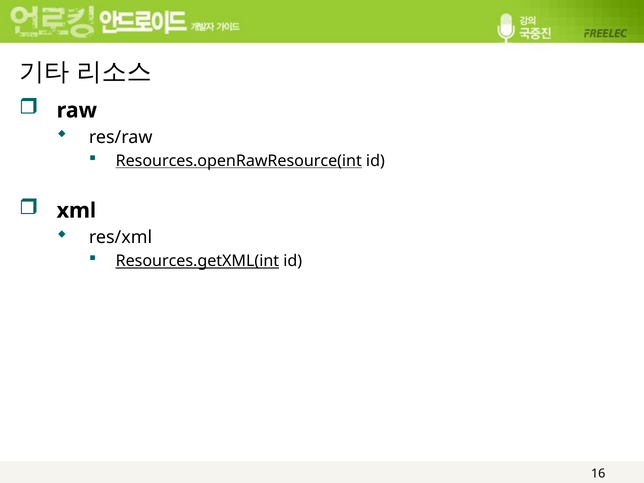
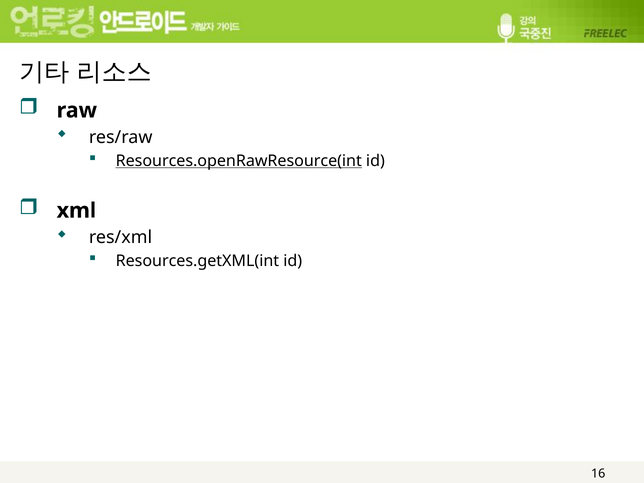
Resources.getXML(int underline: present -> none (197, 261)
